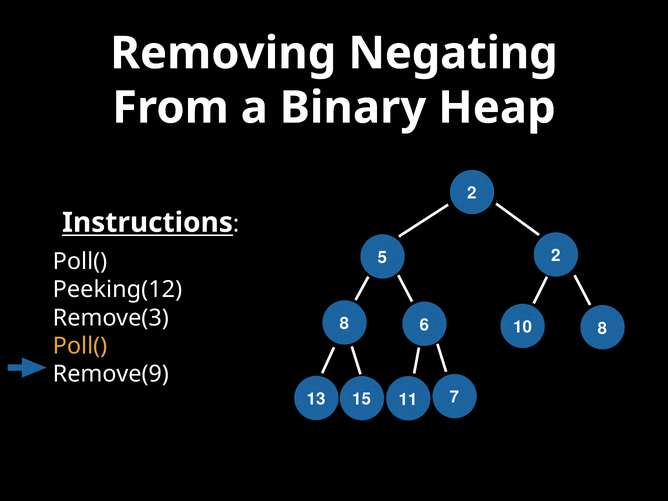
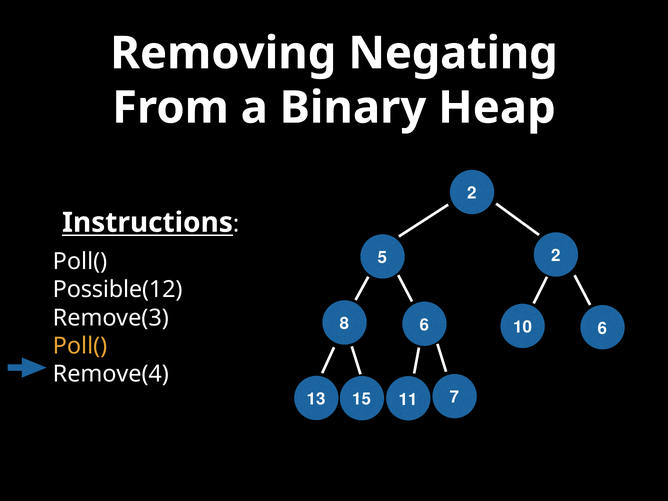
Peeking(12: Peeking(12 -> Possible(12 (118, 290)
8: 8 -> 6 (603, 328)
Remove(9: Remove(9 -> Remove(4 (111, 374)
